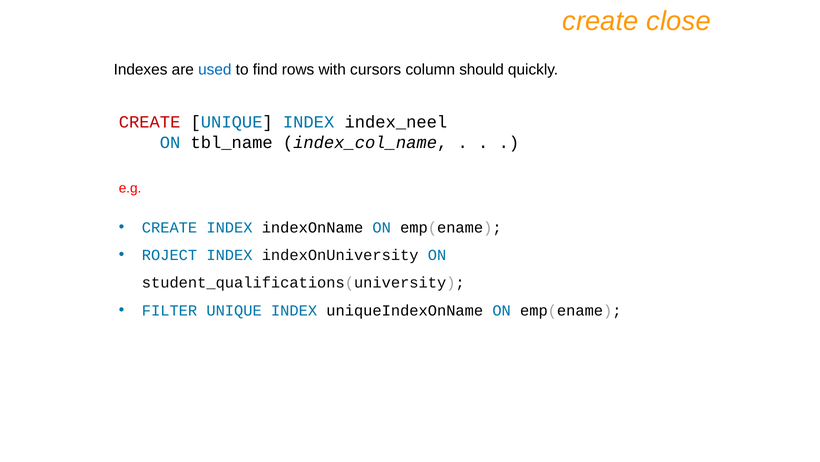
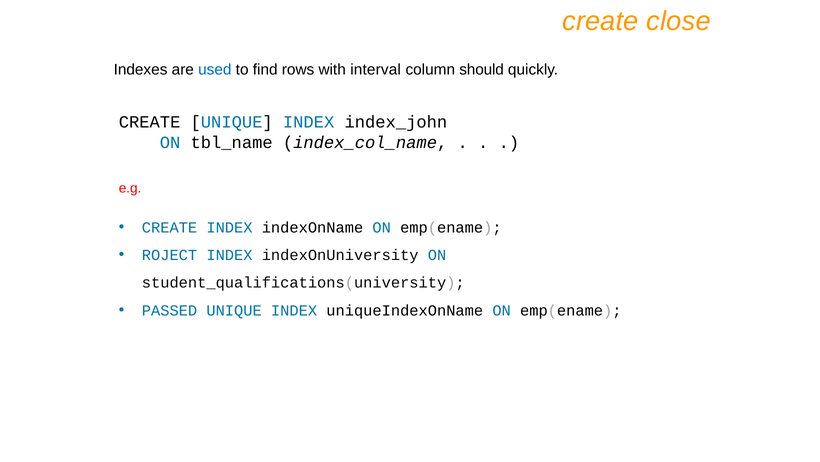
cursors: cursors -> interval (376, 70)
CREATE colour: red -> black (150, 122)
index_neel: index_neel -> index_john (396, 122)
FILTER: FILTER -> PASSED (170, 310)
